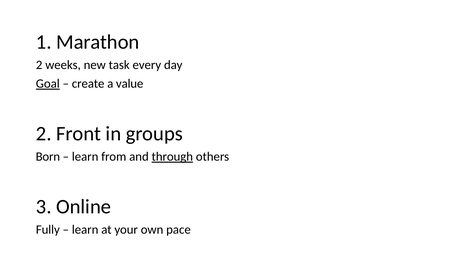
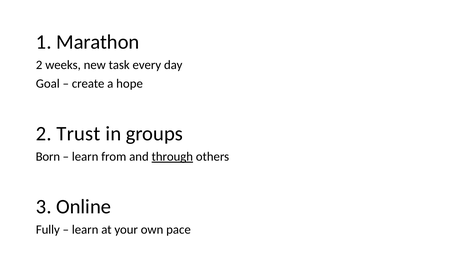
Goal underline: present -> none (48, 84)
value: value -> hope (130, 84)
Front: Front -> Trust (78, 134)
